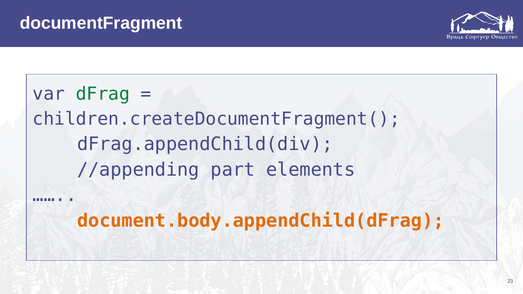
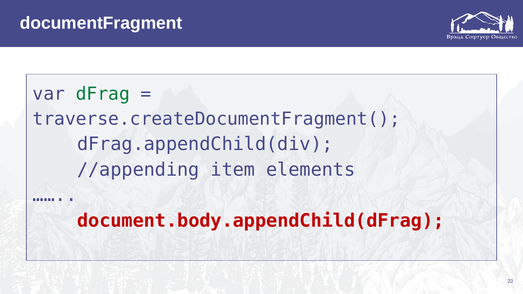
children.createDocumentFragment(: children.createDocumentFragment( -> traverse.createDocumentFragment( (216, 119)
part: part -> item (233, 170)
document.body.appendChild(dFrag colour: orange -> red (261, 221)
